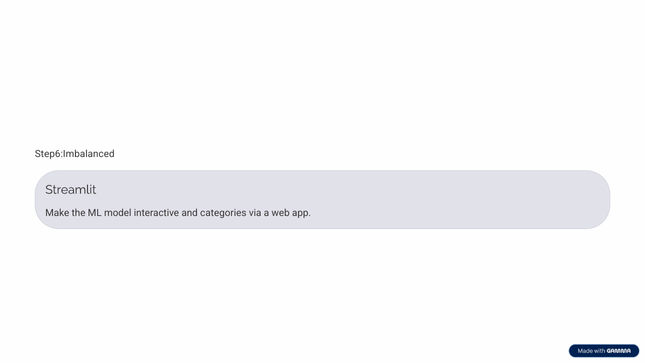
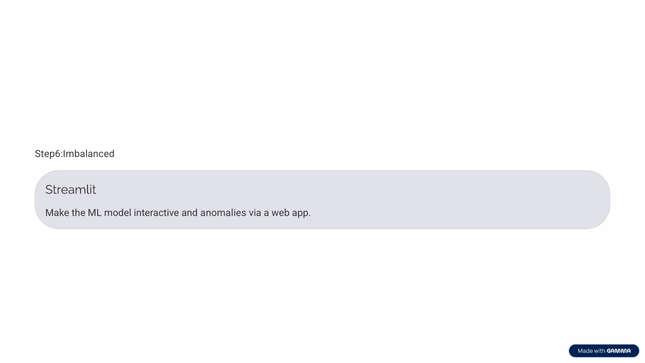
categories: categories -> anomalies (223, 213)
